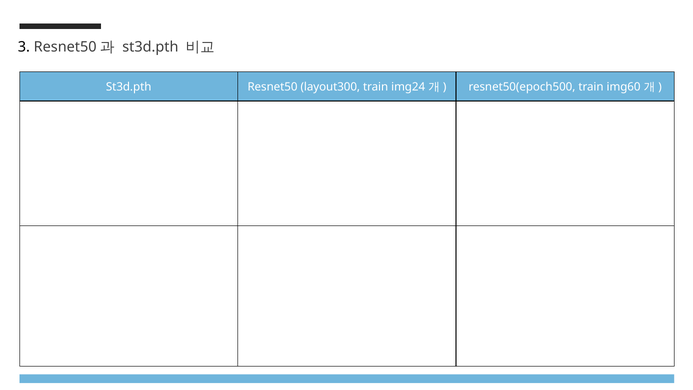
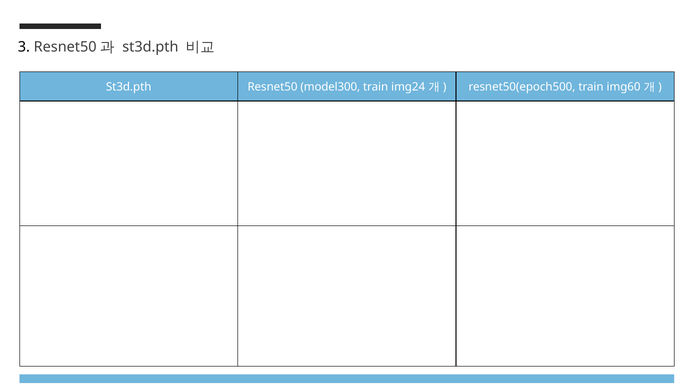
layout300: layout300 -> model300 (330, 87)
